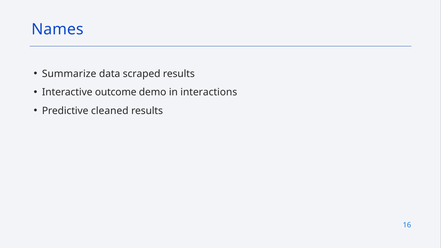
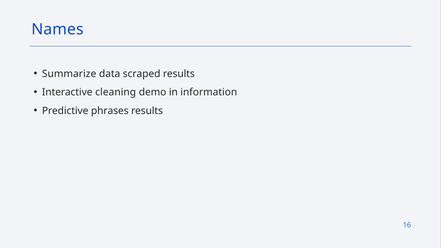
outcome: outcome -> cleaning (116, 92)
interactions: interactions -> information (209, 92)
cleaned: cleaned -> phrases (110, 111)
